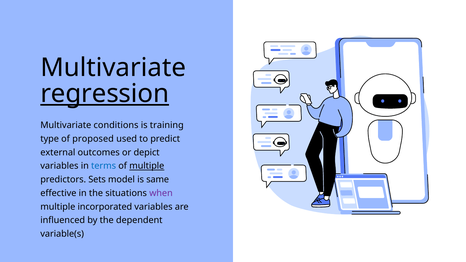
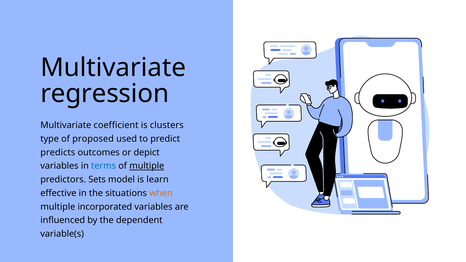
regression underline: present -> none (105, 94)
conditions: conditions -> coefficient (116, 125)
training: training -> clusters (167, 125)
external: external -> predicts (58, 152)
same: same -> learn (158, 180)
when colour: purple -> orange (161, 193)
